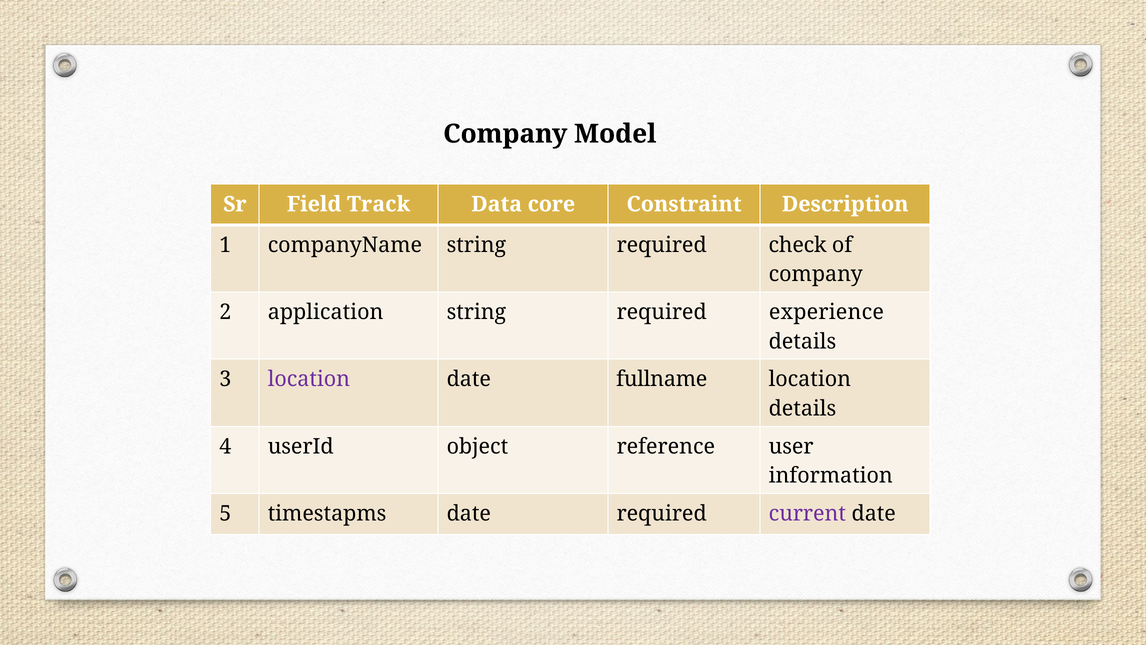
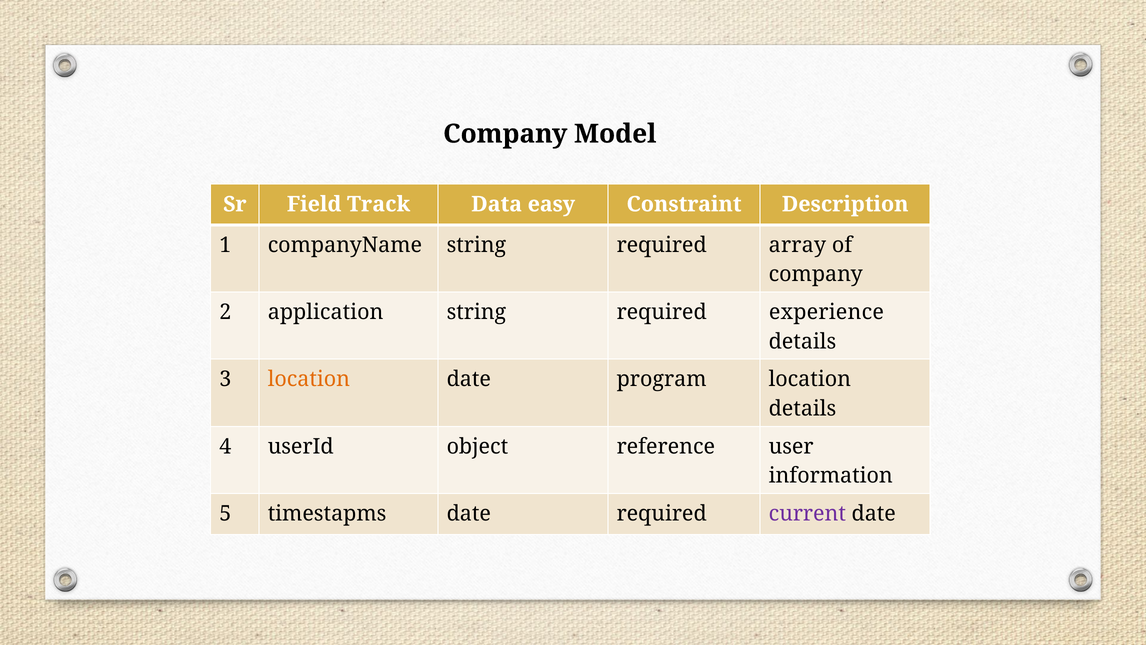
core: core -> easy (551, 204)
check: check -> array (797, 245)
location colour: purple -> orange (309, 379)
fullname: fullname -> program (662, 379)
